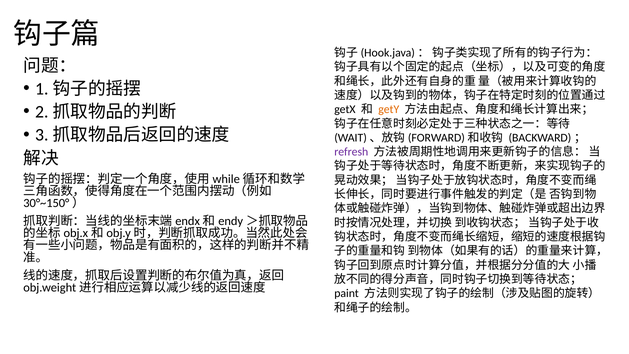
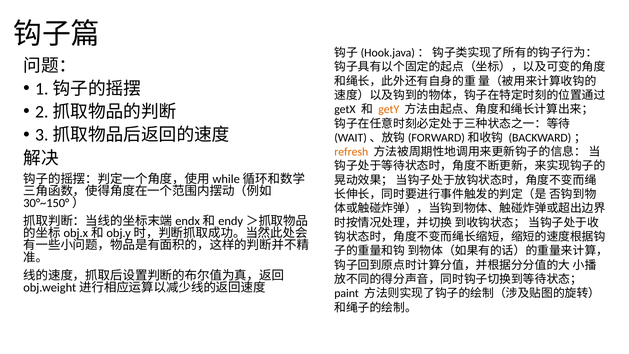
refresh colour: purple -> orange (351, 152)
